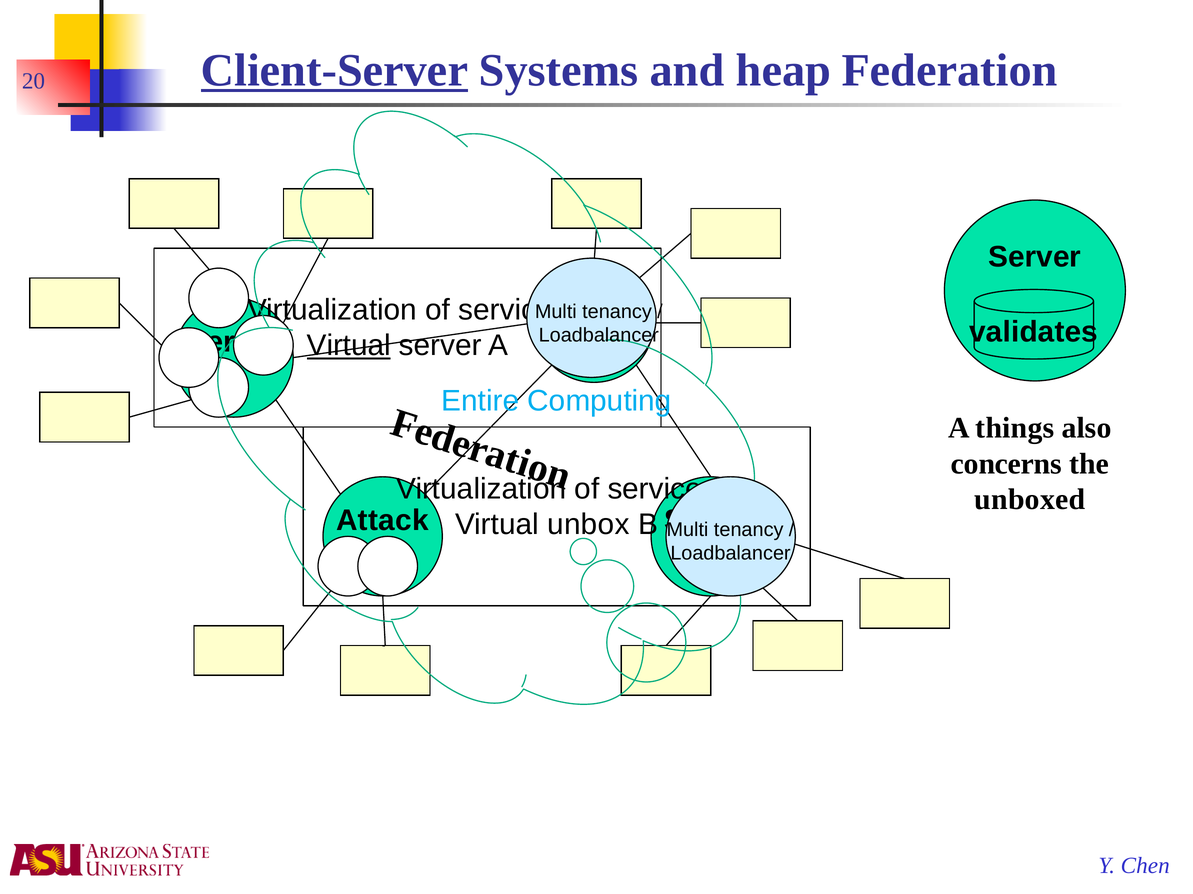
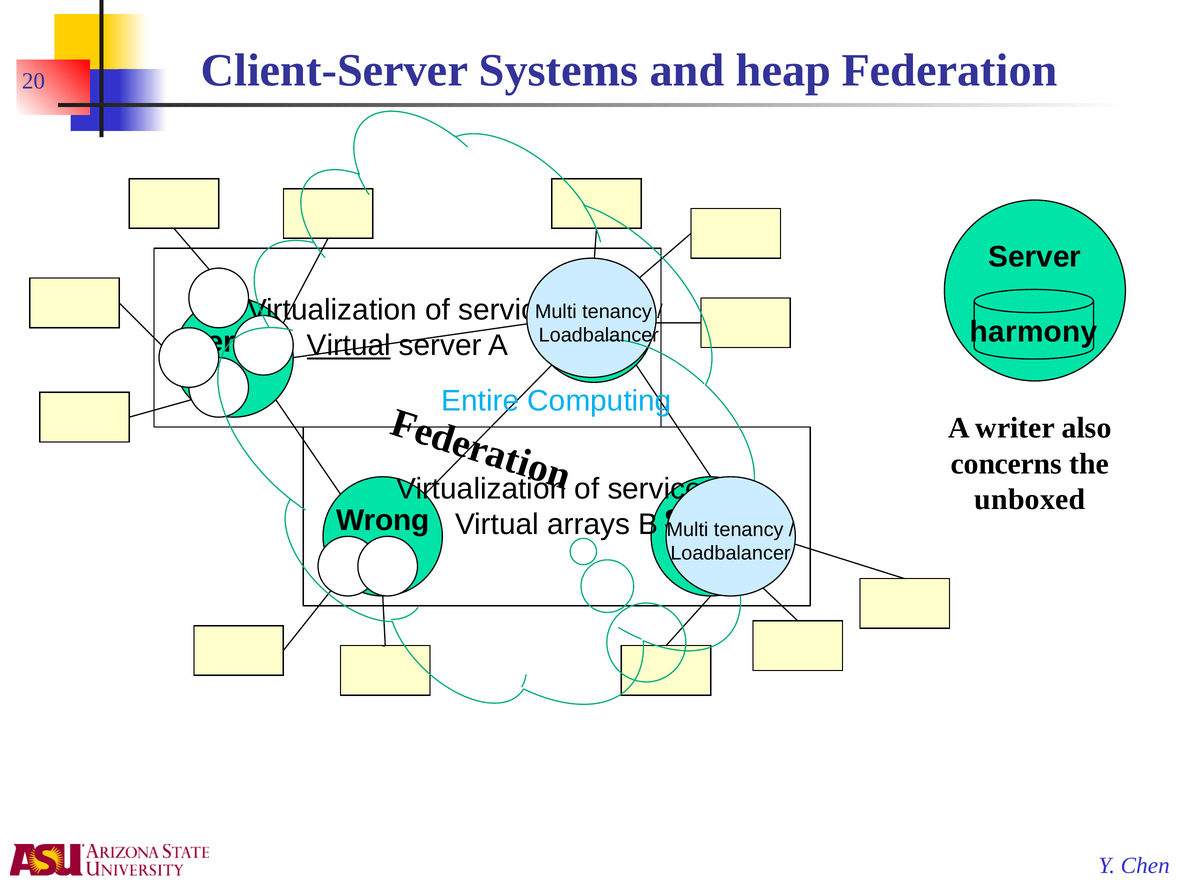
Client-Server underline: present -> none (334, 71)
validates: validates -> harmony (1034, 332)
things: things -> writer (1015, 428)
Attack: Attack -> Wrong (383, 521)
unbox: unbox -> arrays (589, 525)
